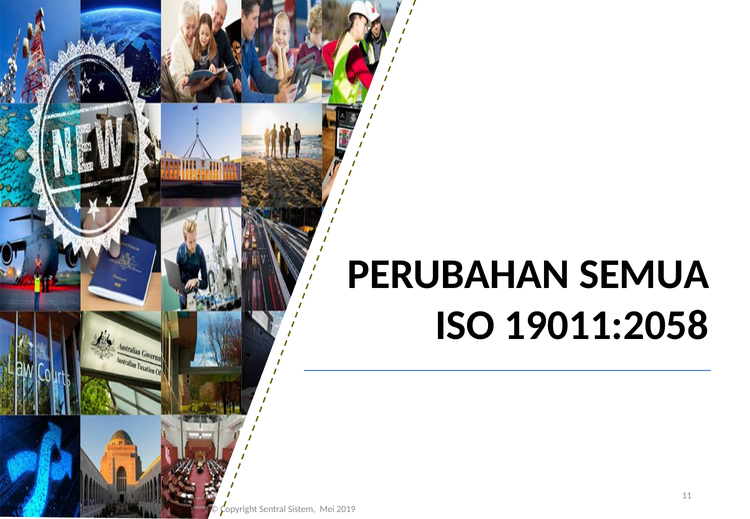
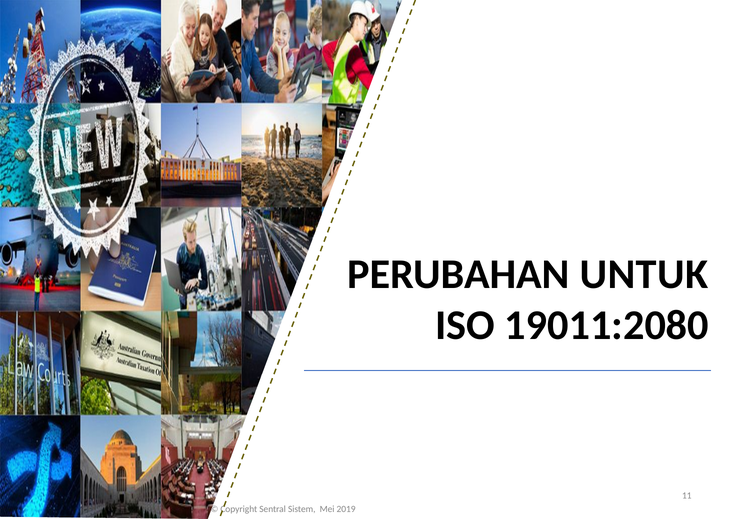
SEMUA: SEMUA -> UNTUK (644, 275)
19011:2058: 19011:2058 -> 19011:2080 (607, 325)
